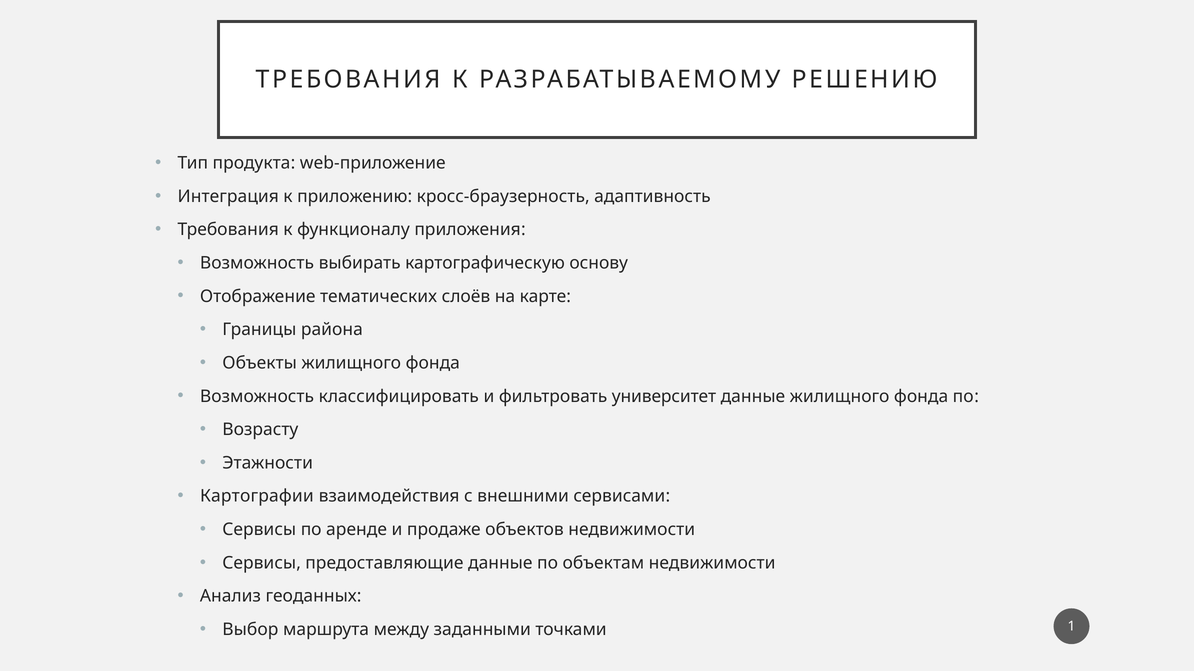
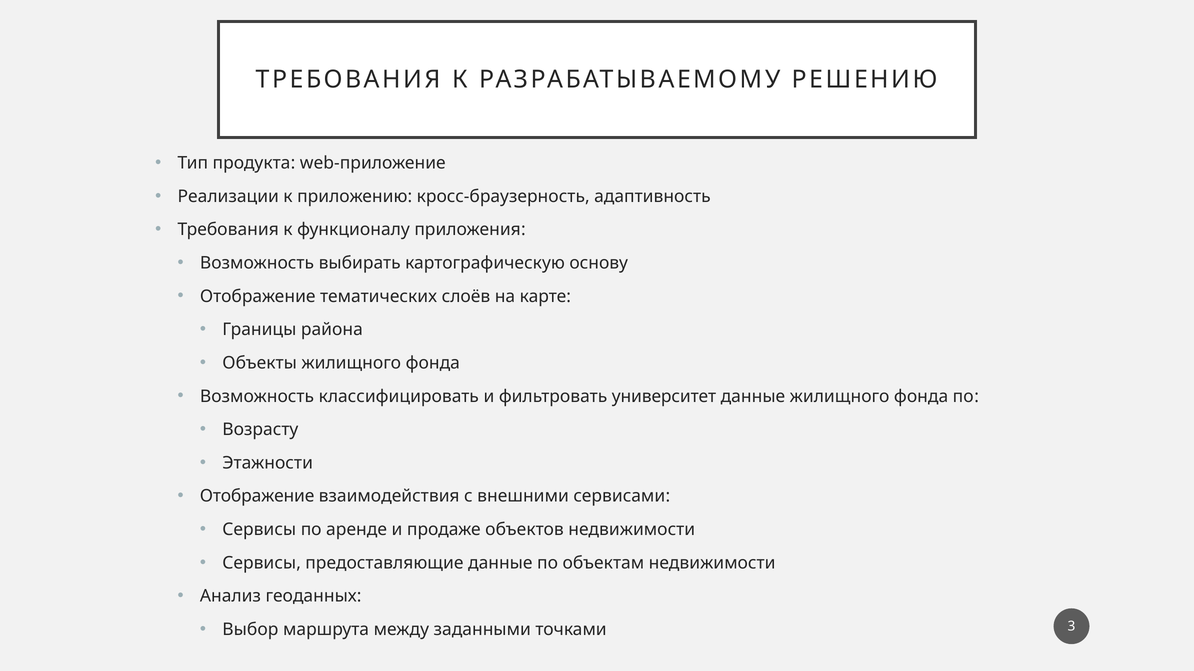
Интеграция: Интеграция -> Реализации (228, 197)
Картографии: Картографии -> Отображение (257, 497)
1: 1 -> 3 (1072, 627)
